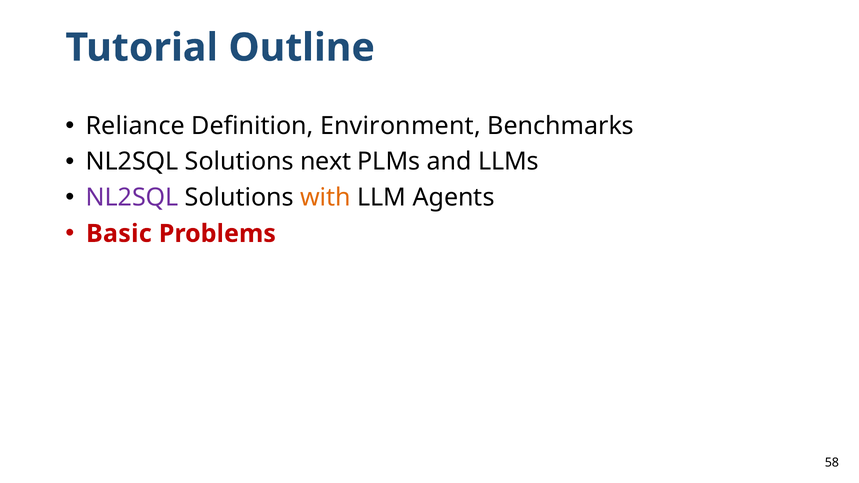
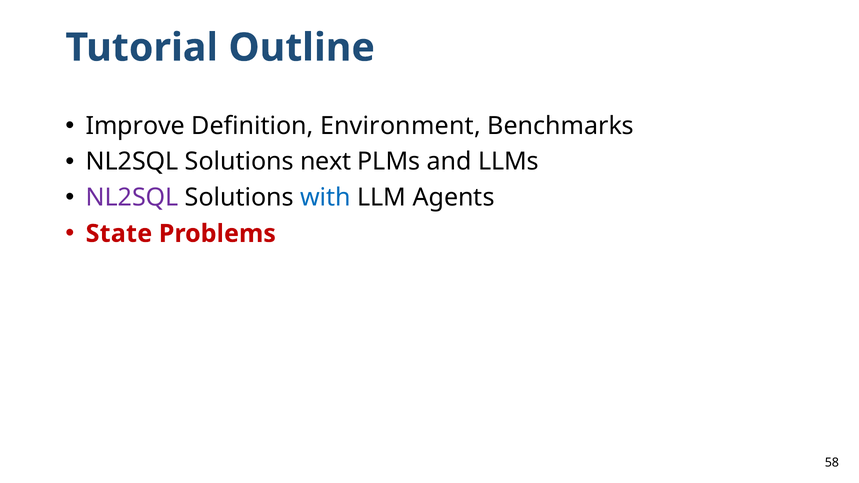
Reliance: Reliance -> Improve (135, 126)
with colour: orange -> blue (325, 198)
Basic: Basic -> State (119, 234)
